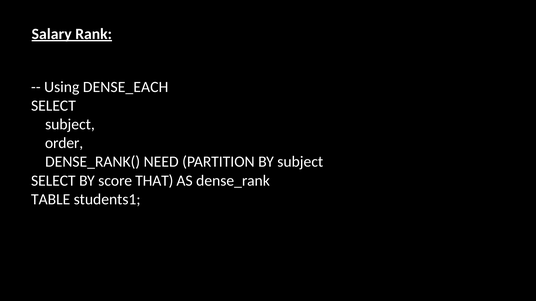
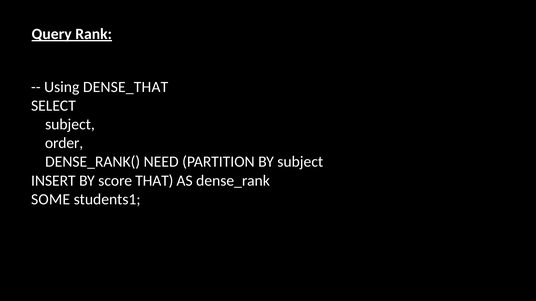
Salary: Salary -> Query (52, 34)
DENSE_EACH: DENSE_EACH -> DENSE_THAT (126, 87)
SELECT: SELECT -> INSERT (53, 181)
TABLE: TABLE -> SOME (51, 200)
